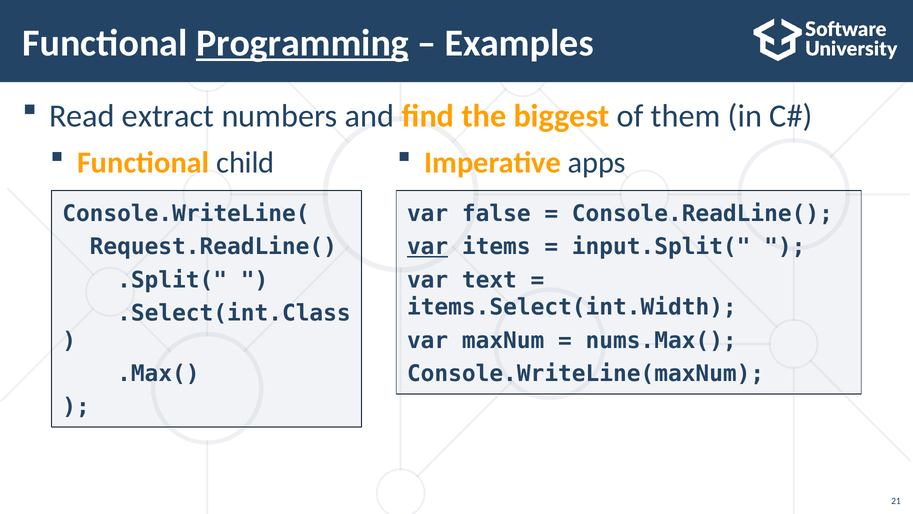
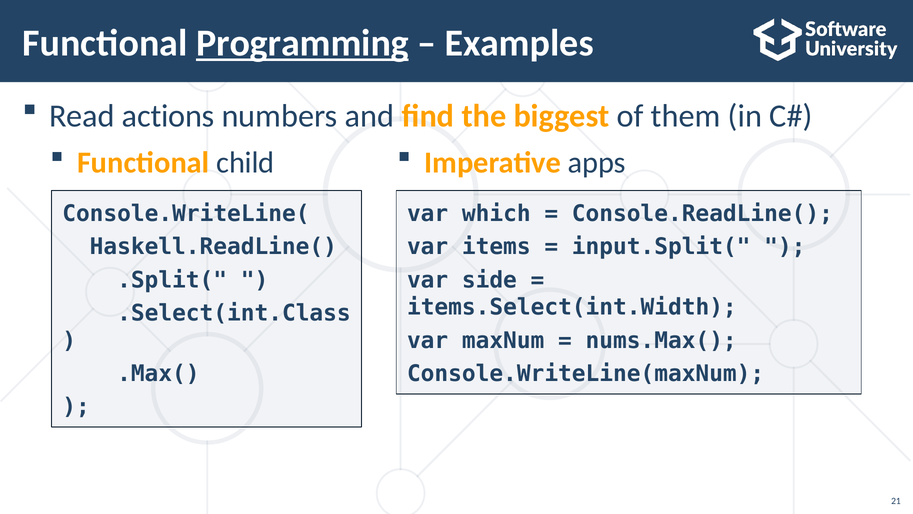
extract: extract -> actions (168, 116)
false: false -> which (496, 214)
Request.ReadLine(: Request.ReadLine( -> Haskell.ReadLine( (213, 247)
var underline: present -> none (428, 247)
text: text -> side (489, 280)
